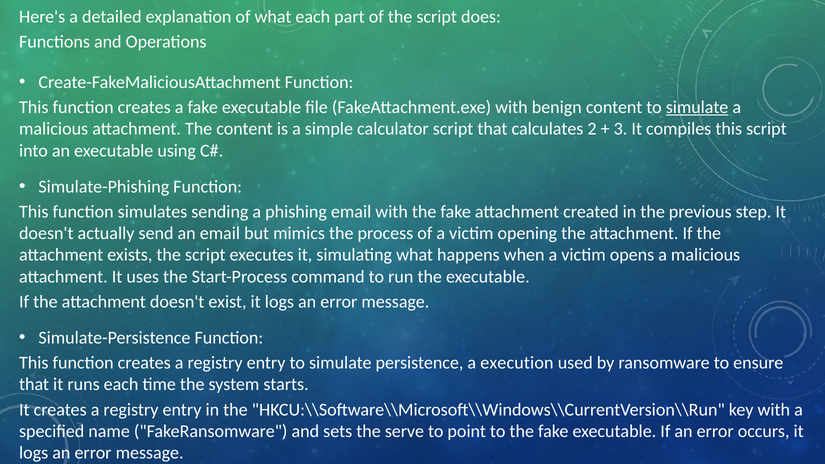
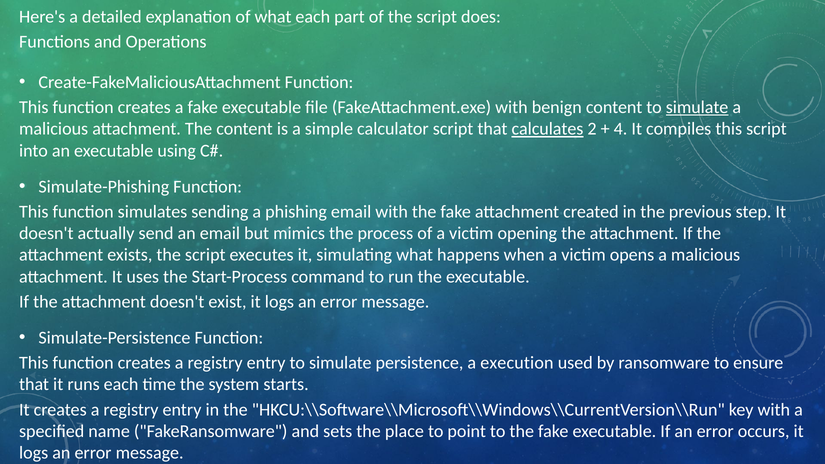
calculates underline: none -> present (547, 129)
3: 3 -> 4 (621, 129)
serve: serve -> place (404, 431)
